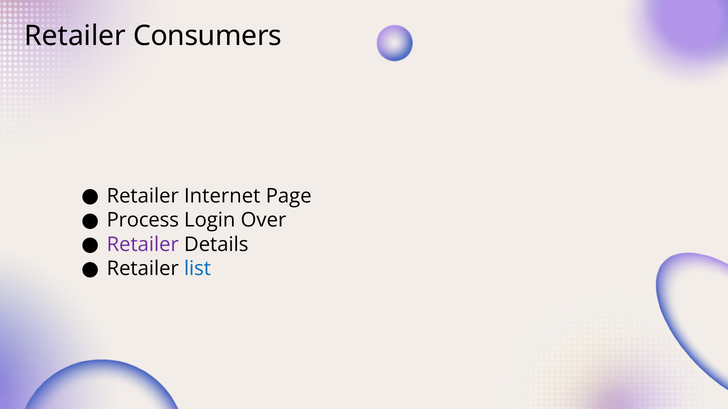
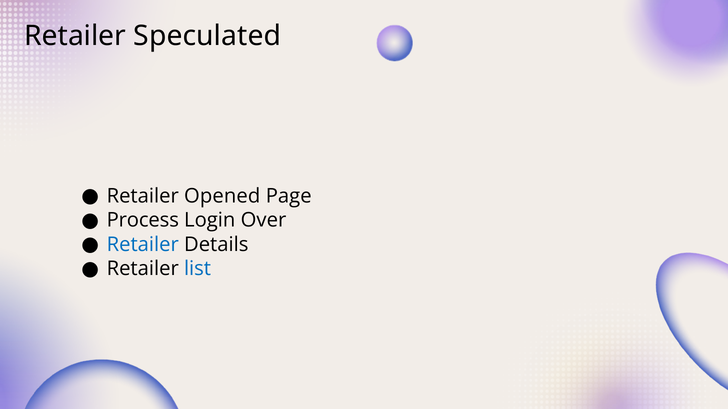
Consumers: Consumers -> Speculated (207, 36)
Internet: Internet -> Opened (222, 196)
Retailer colour: purple -> blue (143, 245)
